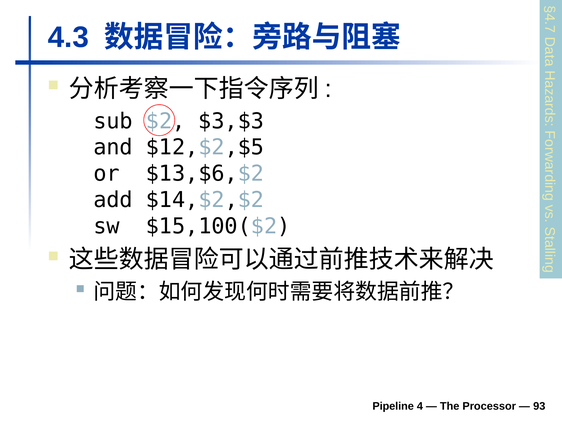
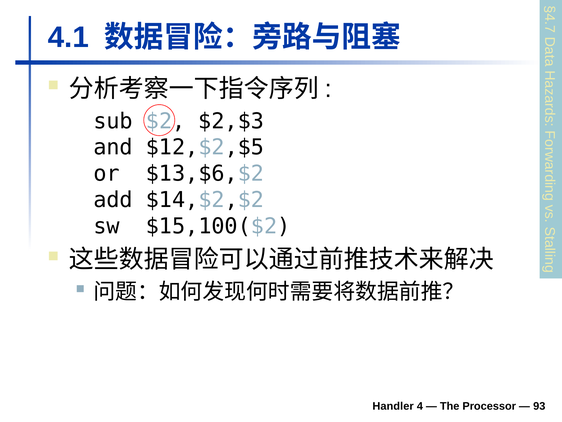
4.3: 4.3 -> 4.1 (68, 37)
$3,$3: $3,$3 -> $2,$3 (231, 121)
Pipeline: Pipeline -> Handler (393, 406)
